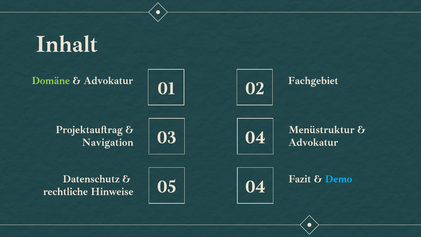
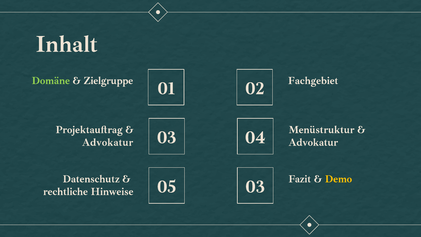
Advokatur: Advokatur -> Zielgruppe (108, 81)
Navigation: Navigation -> Advokatur (108, 142)
Demo colour: light blue -> yellow (338, 179)
05 04: 04 -> 03 (255, 187)
